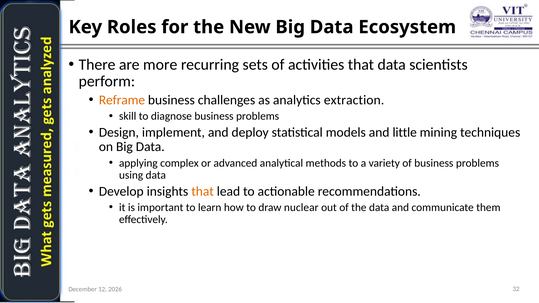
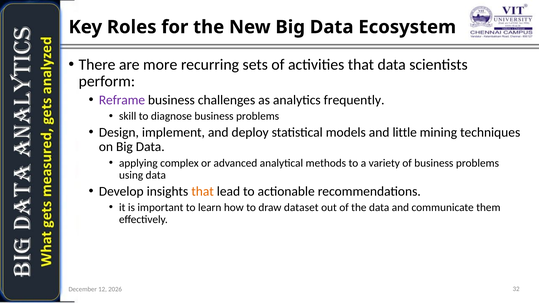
Reframe colour: orange -> purple (122, 100)
extraction: extraction -> frequently (354, 100)
nuclear: nuclear -> dataset (301, 208)
